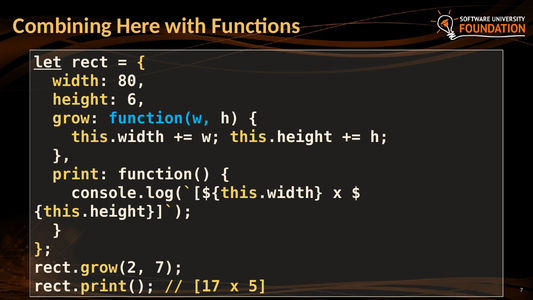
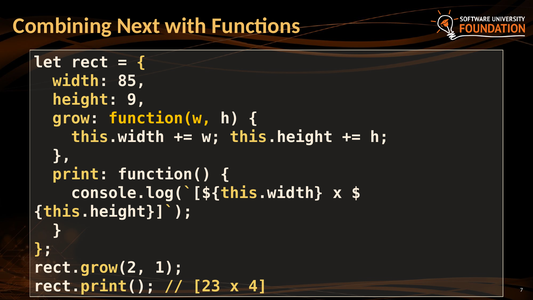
Here: Here -> Next (138, 26)
let underline: present -> none (48, 62)
80: 80 -> 85 (132, 81)
6: 6 -> 9 (136, 100)
function(w colour: light blue -> yellow (160, 118)
rect.grow(2 7: 7 -> 1 (169, 268)
17: 17 -> 23 (207, 286)
5: 5 -> 4 (258, 286)
